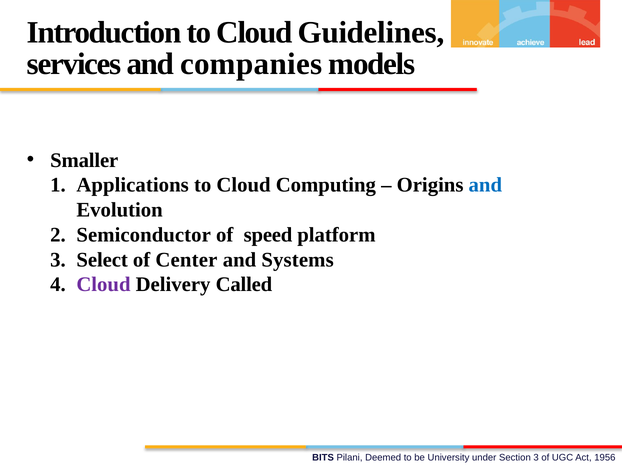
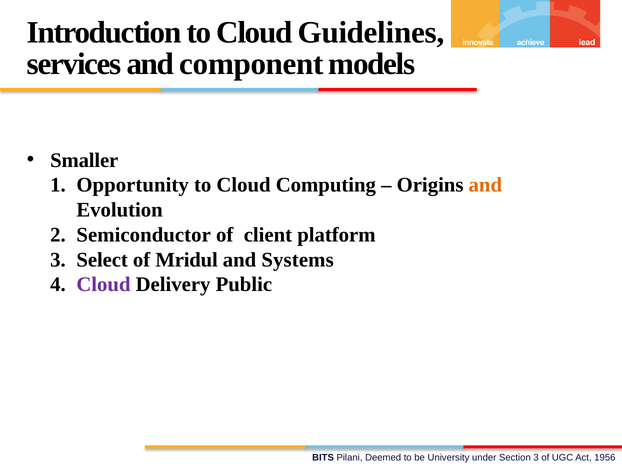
companies: companies -> component (251, 64)
Applications: Applications -> Opportunity (133, 185)
and colour: blue -> orange (485, 185)
speed: speed -> client (268, 235)
Center: Center -> Mridul (187, 260)
Called: Called -> Public (244, 285)
